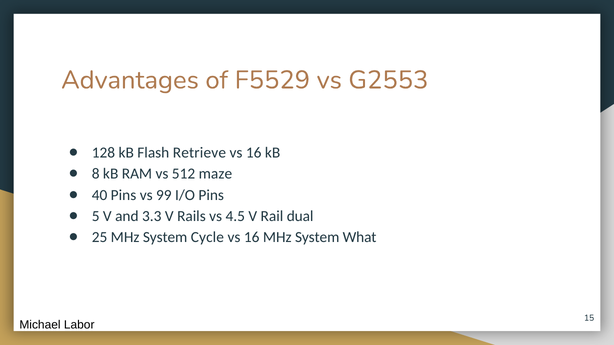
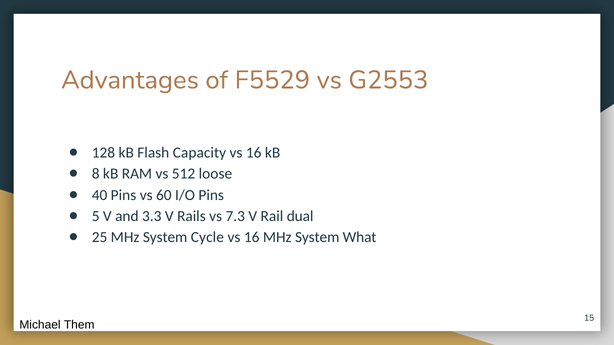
Retrieve: Retrieve -> Capacity (199, 153)
maze: maze -> loose (215, 174)
99: 99 -> 60 (164, 195)
4.5: 4.5 -> 7.3 (235, 216)
Labor: Labor -> Them (79, 325)
